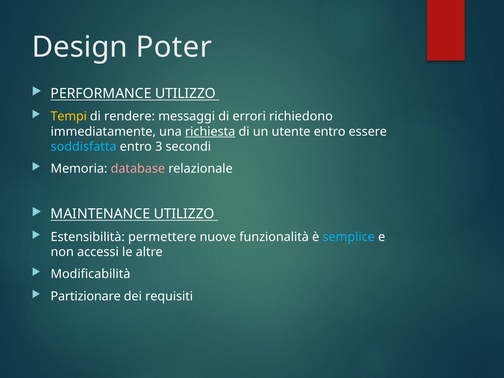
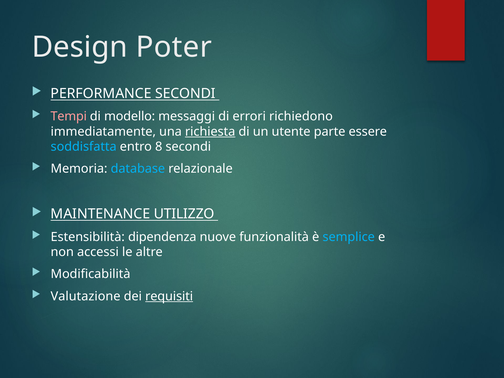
PERFORMANCE UTILIZZO: UTILIZZO -> SECONDI (185, 94)
Tempi colour: yellow -> pink (69, 116)
rendere: rendere -> modello (130, 116)
utente entro: entro -> parte (330, 132)
3: 3 -> 8 (159, 147)
database colour: pink -> light blue (138, 169)
permettere: permettere -> dipendenza (162, 237)
Partizionare: Partizionare -> Valutazione (86, 296)
requisiti underline: none -> present (169, 296)
